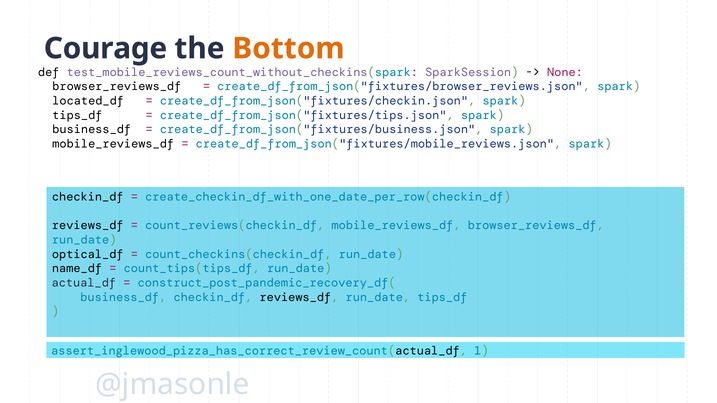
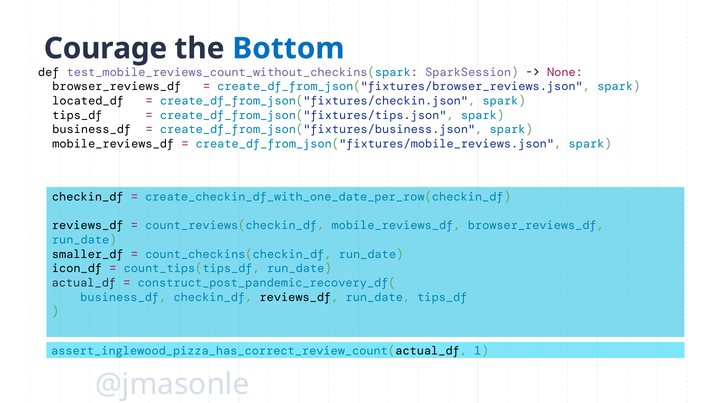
Bottom colour: orange -> blue (288, 48)
optical_df: optical_df -> smaller_df (88, 254)
name_df: name_df -> icon_df (77, 269)
